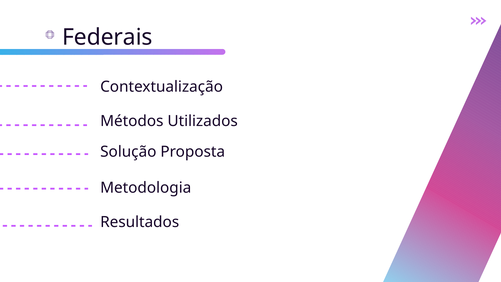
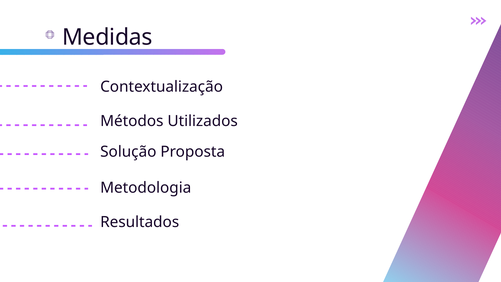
Federais: Federais -> Medidas (107, 37)
